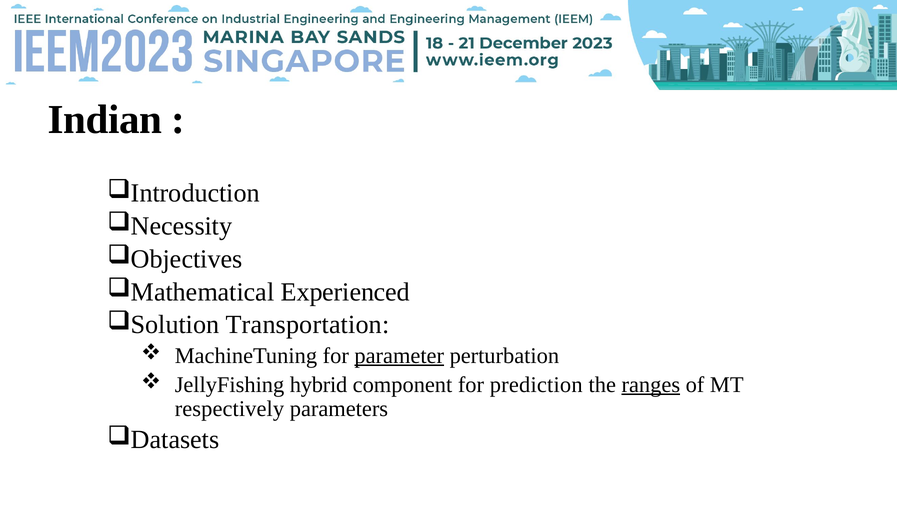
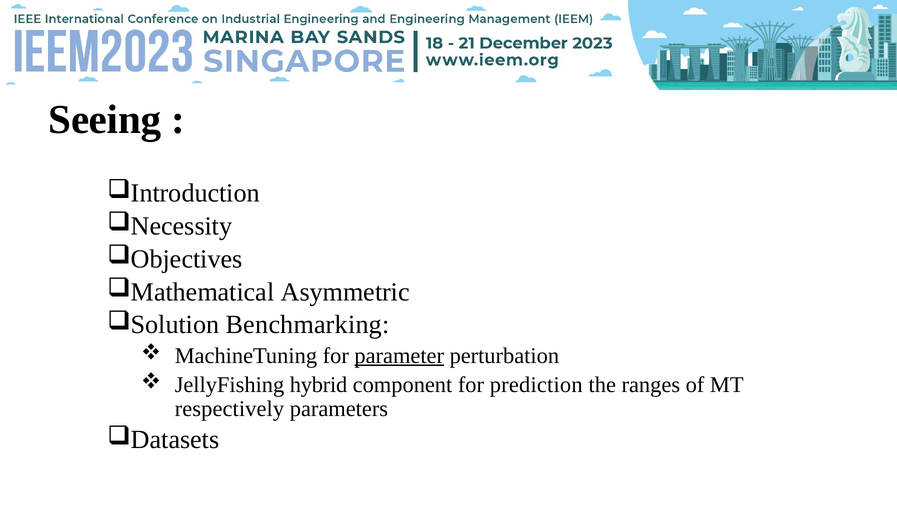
Indian: Indian -> Seeing (105, 120)
Experienced: Experienced -> Asymmetric (345, 292)
Transportation: Transportation -> Benchmarking (308, 325)
ranges underline: present -> none (651, 384)
